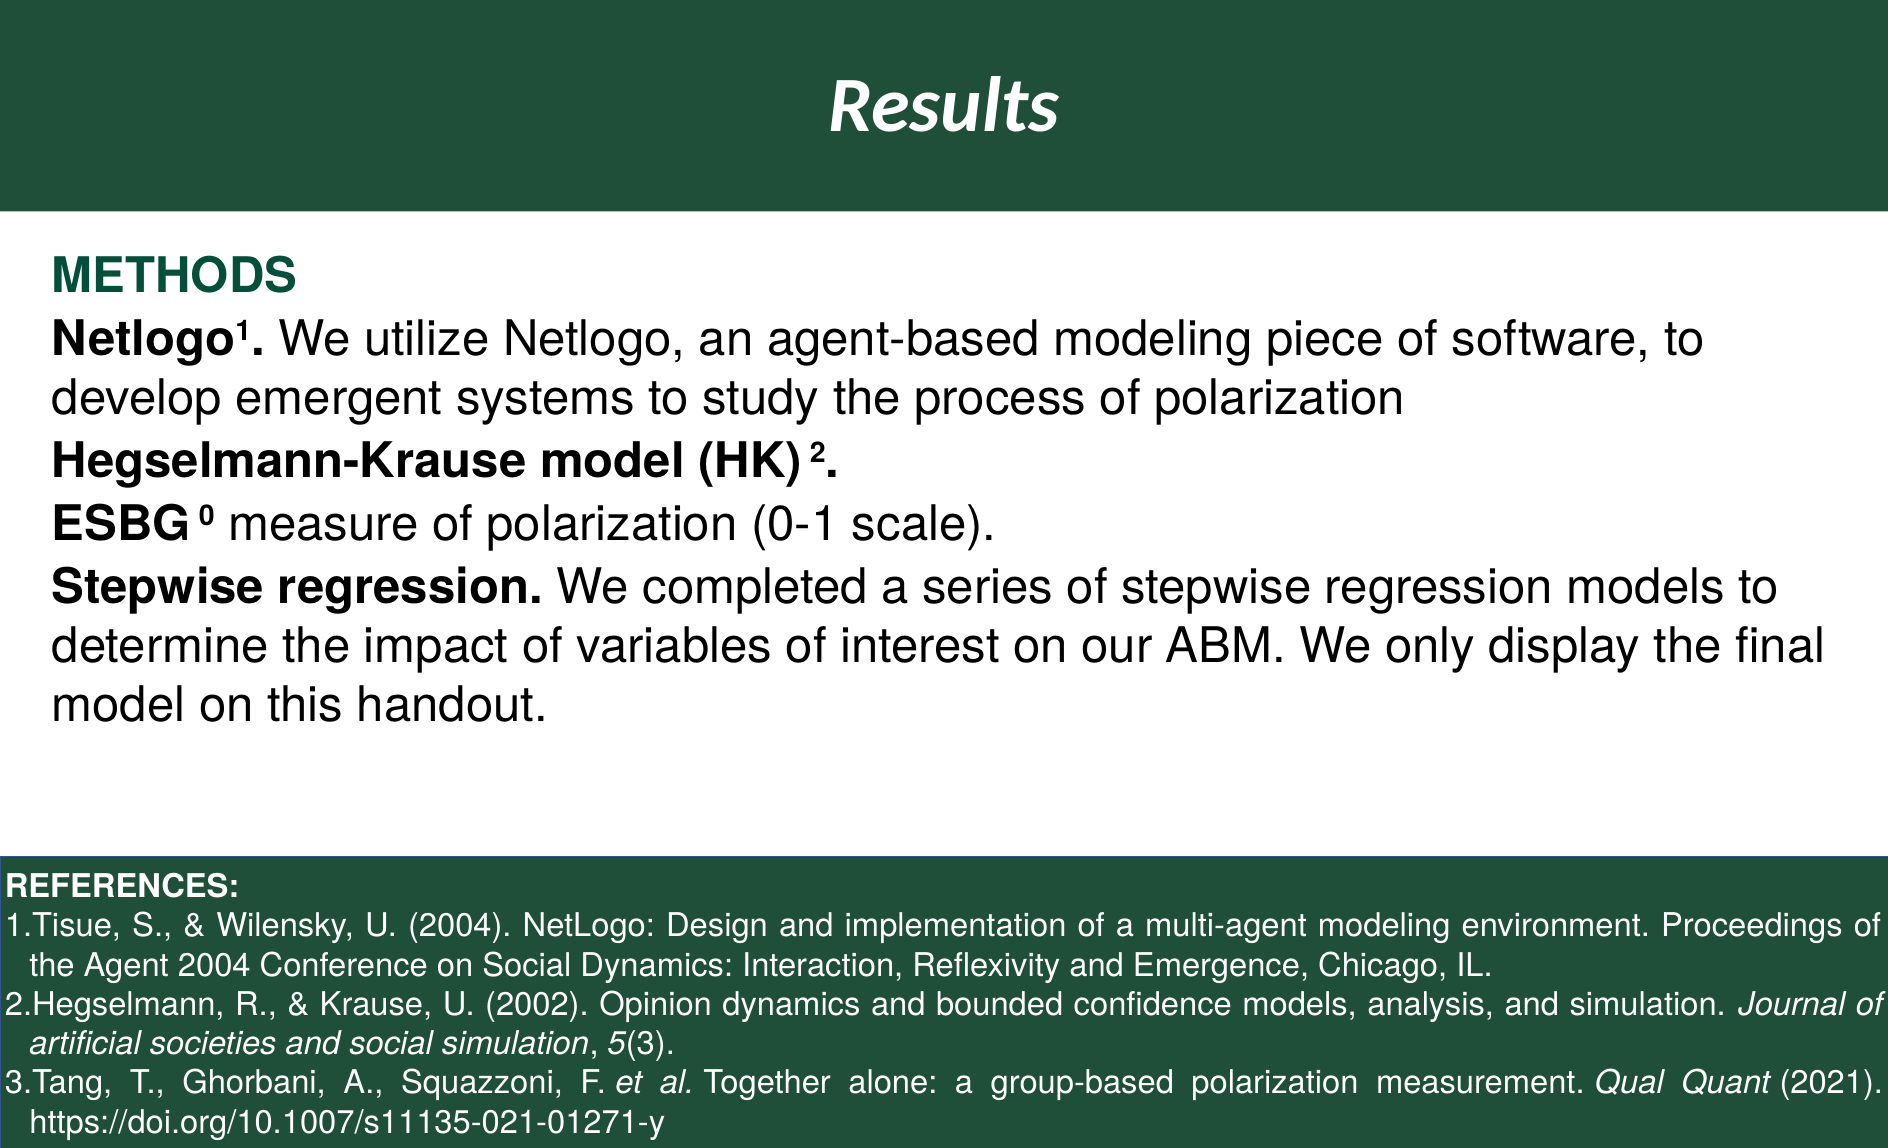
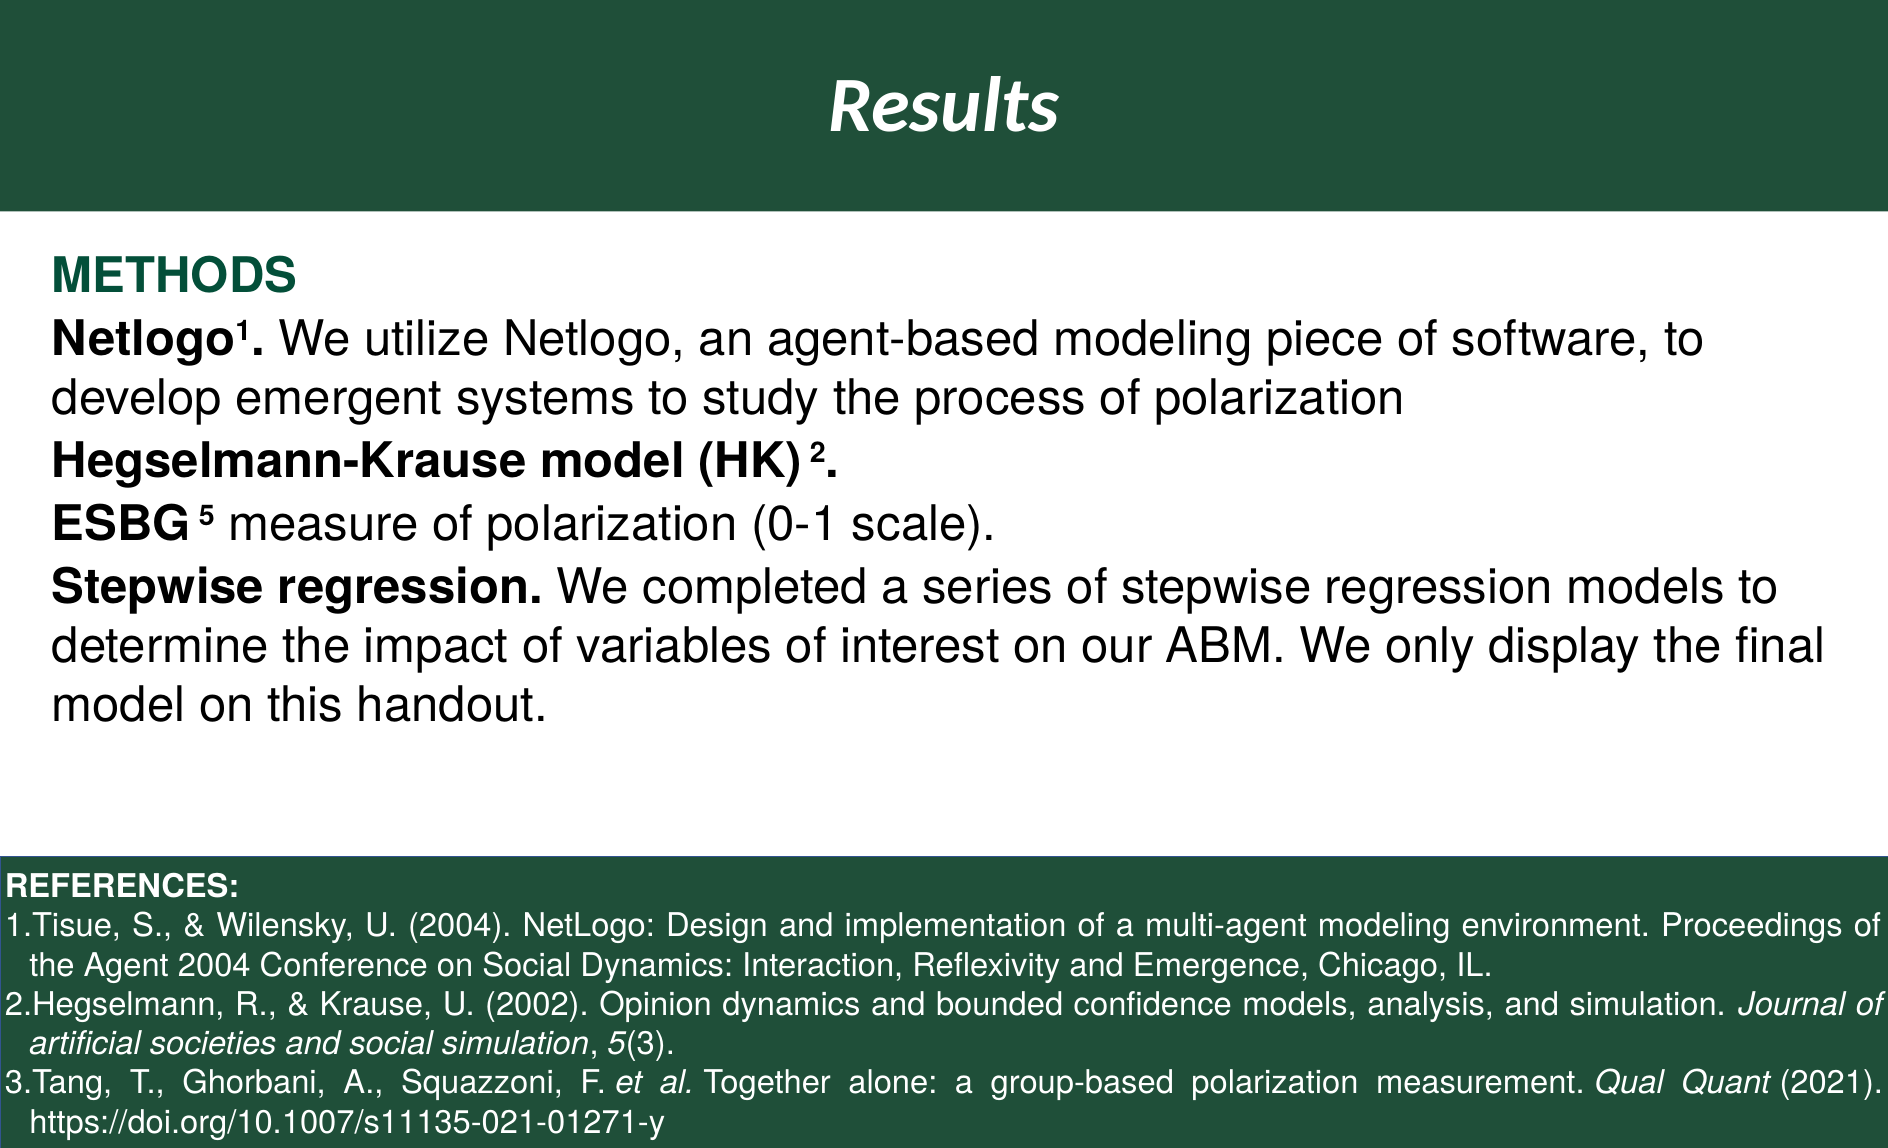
0: 0 -> 5 (207, 516)
